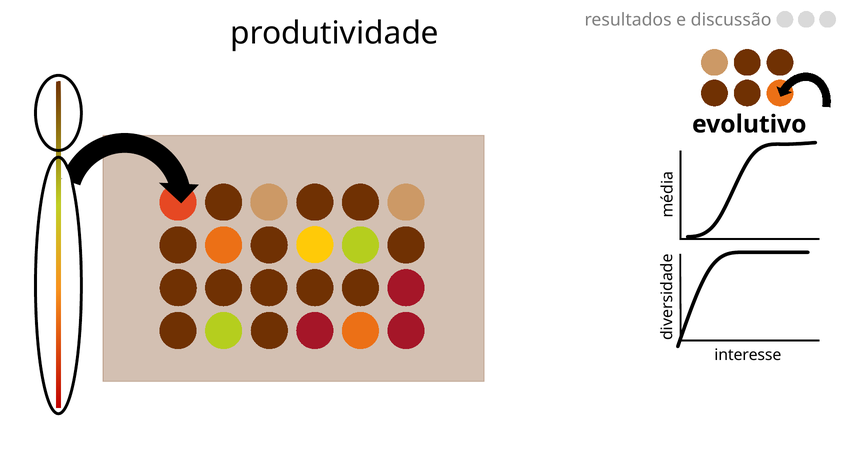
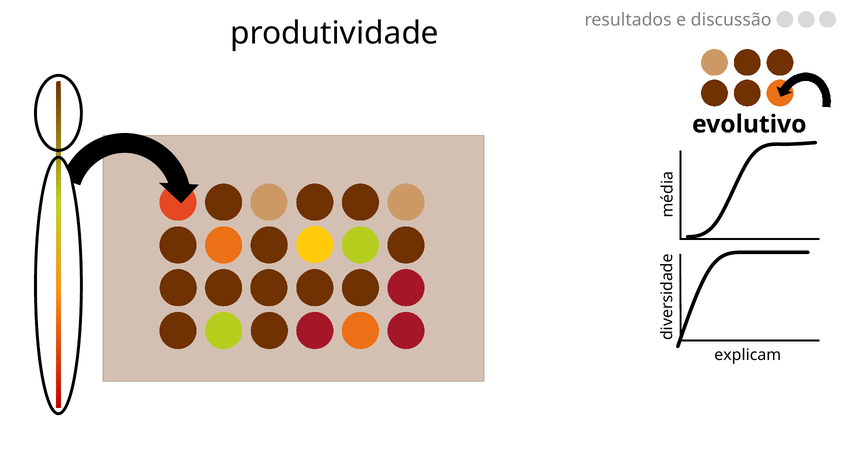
interesse: interesse -> explicam (748, 355)
